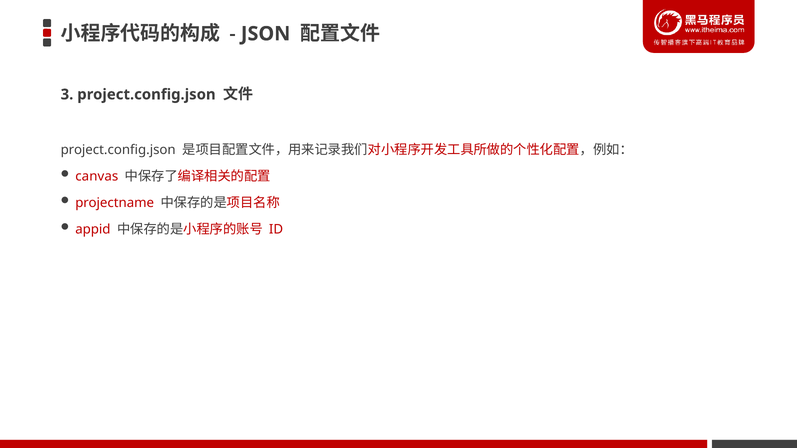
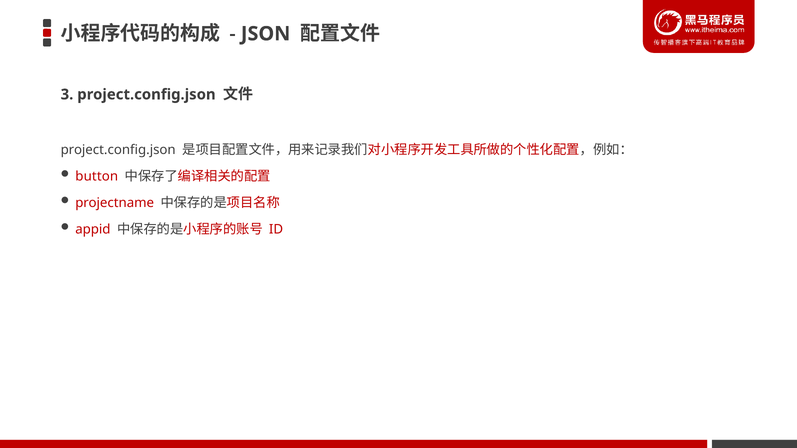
canvas: canvas -> button (97, 176)
